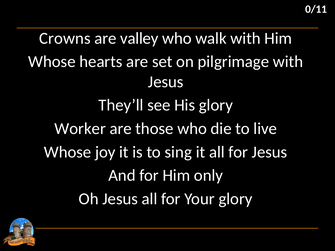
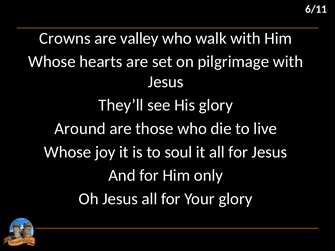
0/11: 0/11 -> 6/11 (316, 9)
Worker: Worker -> Around (80, 129)
sing: sing -> soul (178, 152)
